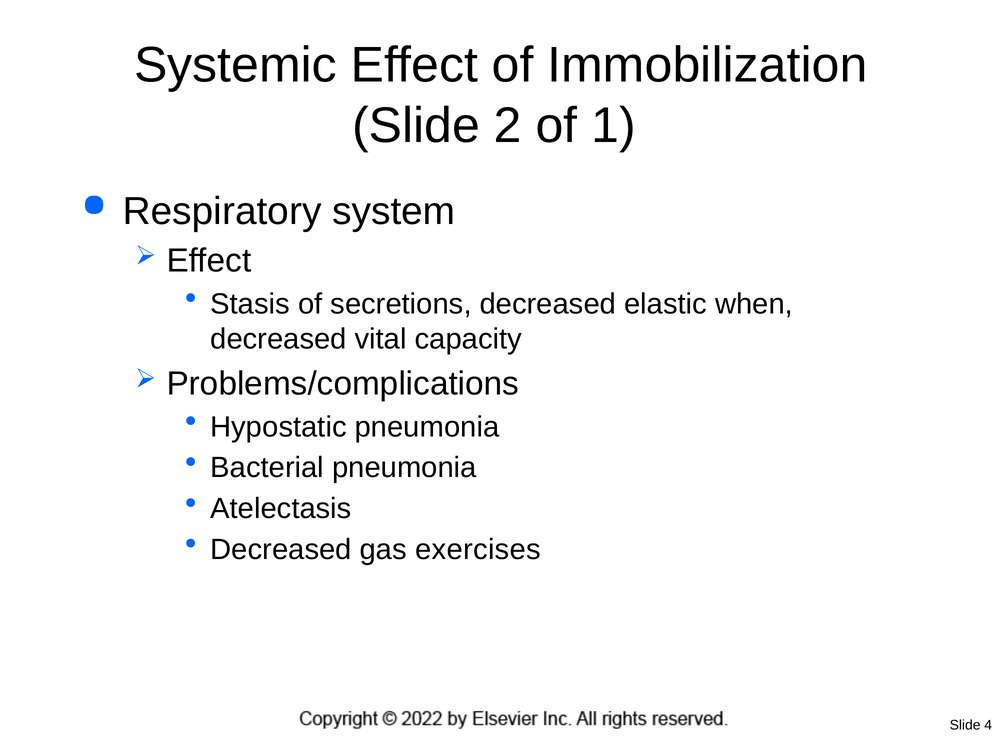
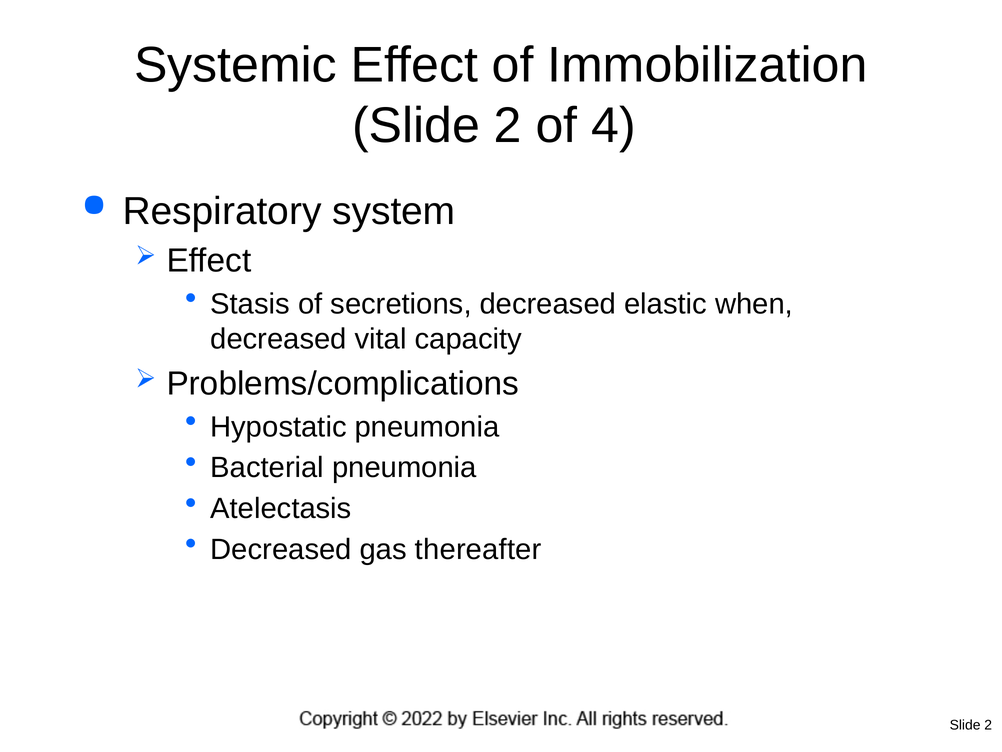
1: 1 -> 4 (614, 125)
exercises: exercises -> thereafter (478, 549)
4: 4 -> 2 (988, 725)
